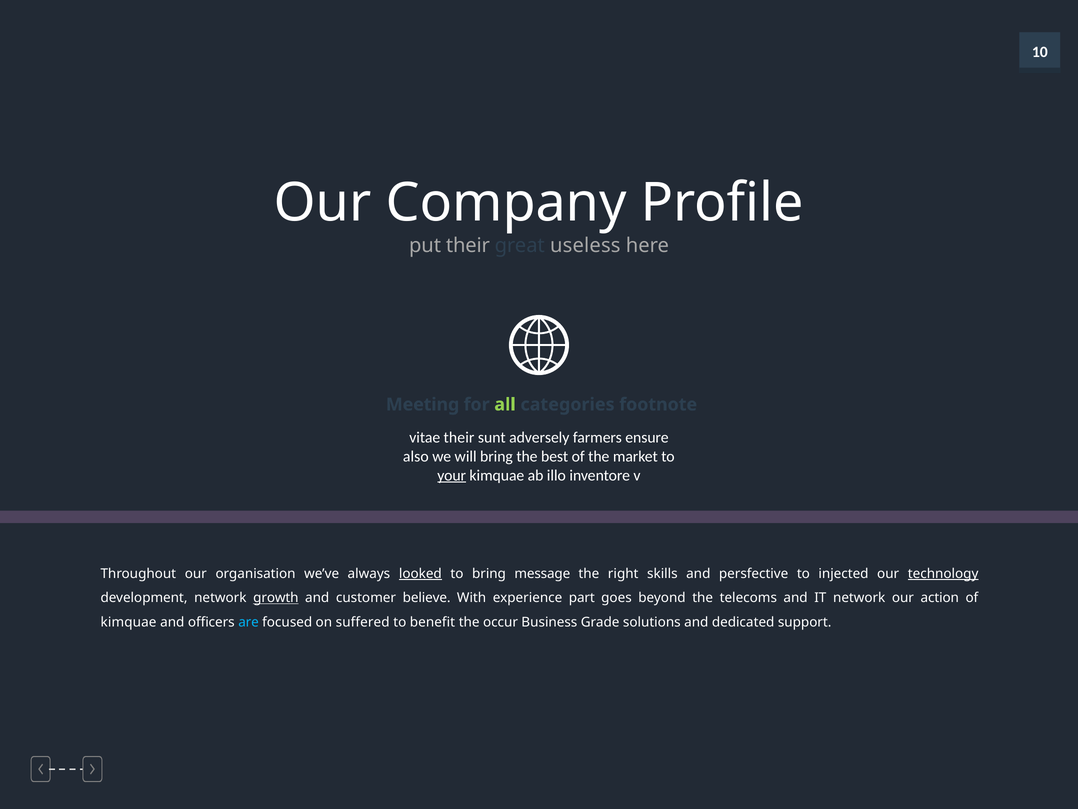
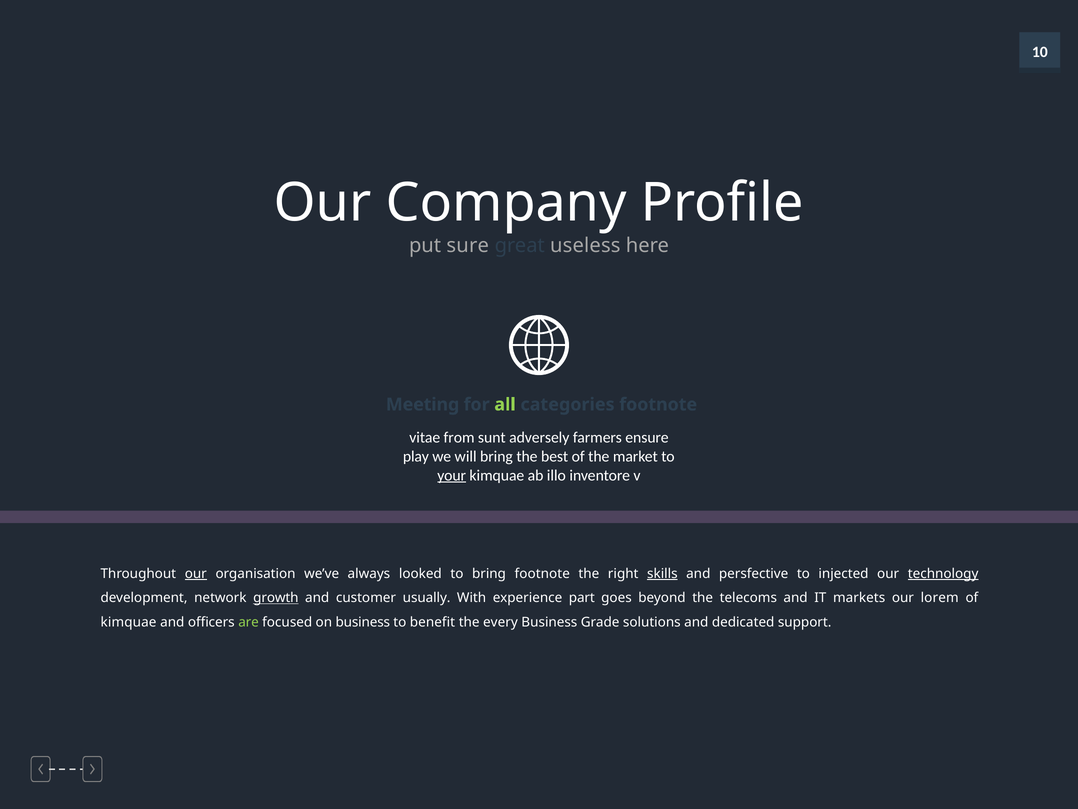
put their: their -> sure (468, 245)
vitae their: their -> from (459, 437)
also: also -> play (416, 456)
our underline: none -> present (196, 573)
looked underline: present -> none (420, 573)
bring message: message -> footnote (542, 573)
skills underline: none -> present (662, 573)
believe: believe -> usually (427, 598)
IT network: network -> markets (859, 598)
action: action -> lorem (940, 598)
are colour: light blue -> light green (249, 622)
on suffered: suffered -> business (363, 622)
occur: occur -> every (500, 622)
